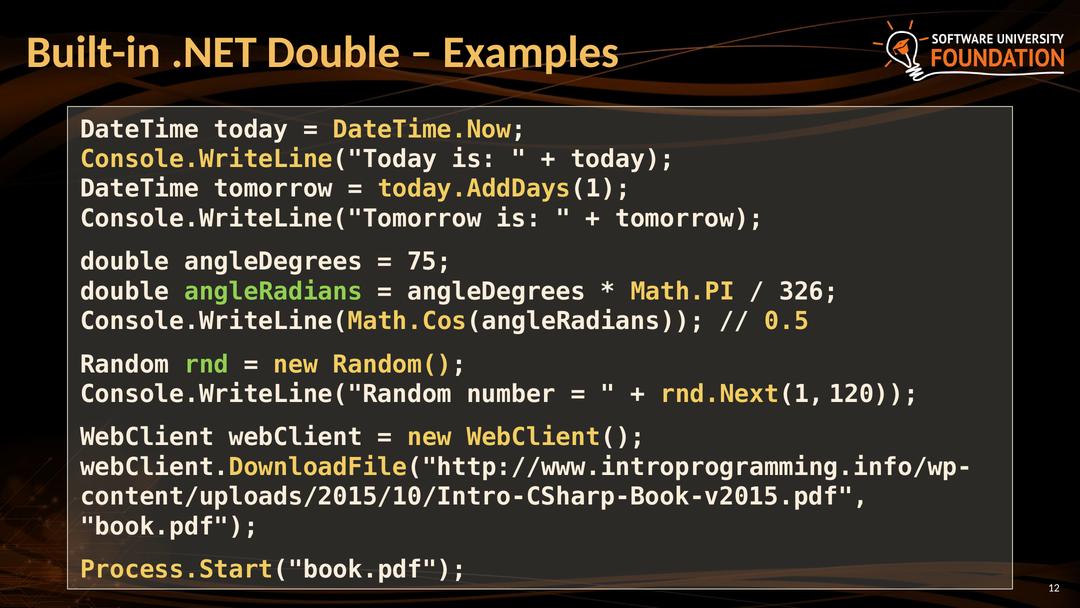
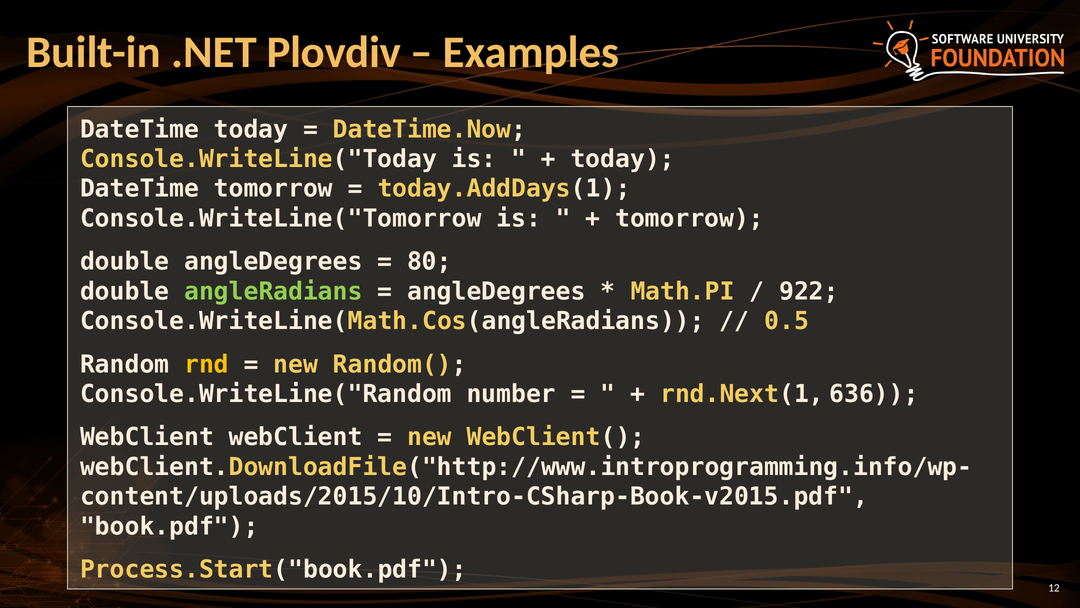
.NET Double: Double -> Plovdiv (334, 52)
75: 75 -> 80 (429, 262)
326: 326 -> 922 (809, 291)
rnd colour: light green -> yellow (206, 364)
120: 120 -> 636 (874, 394)
